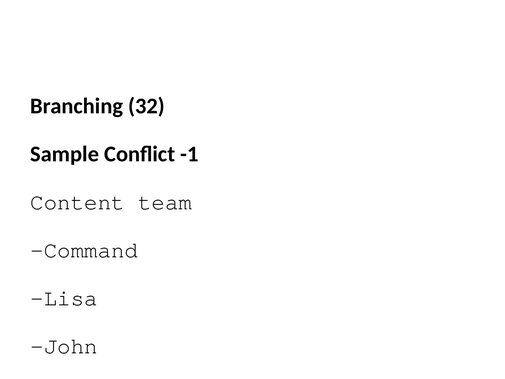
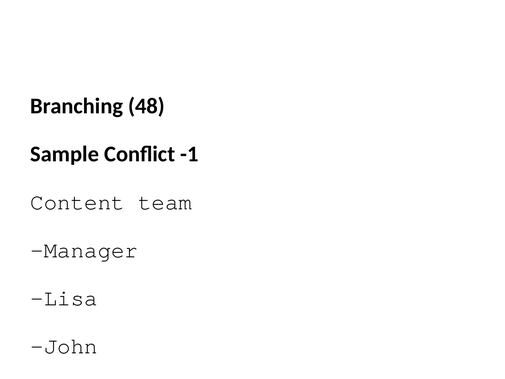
32: 32 -> 48 (147, 106)
Command: Command -> Manager (84, 250)
